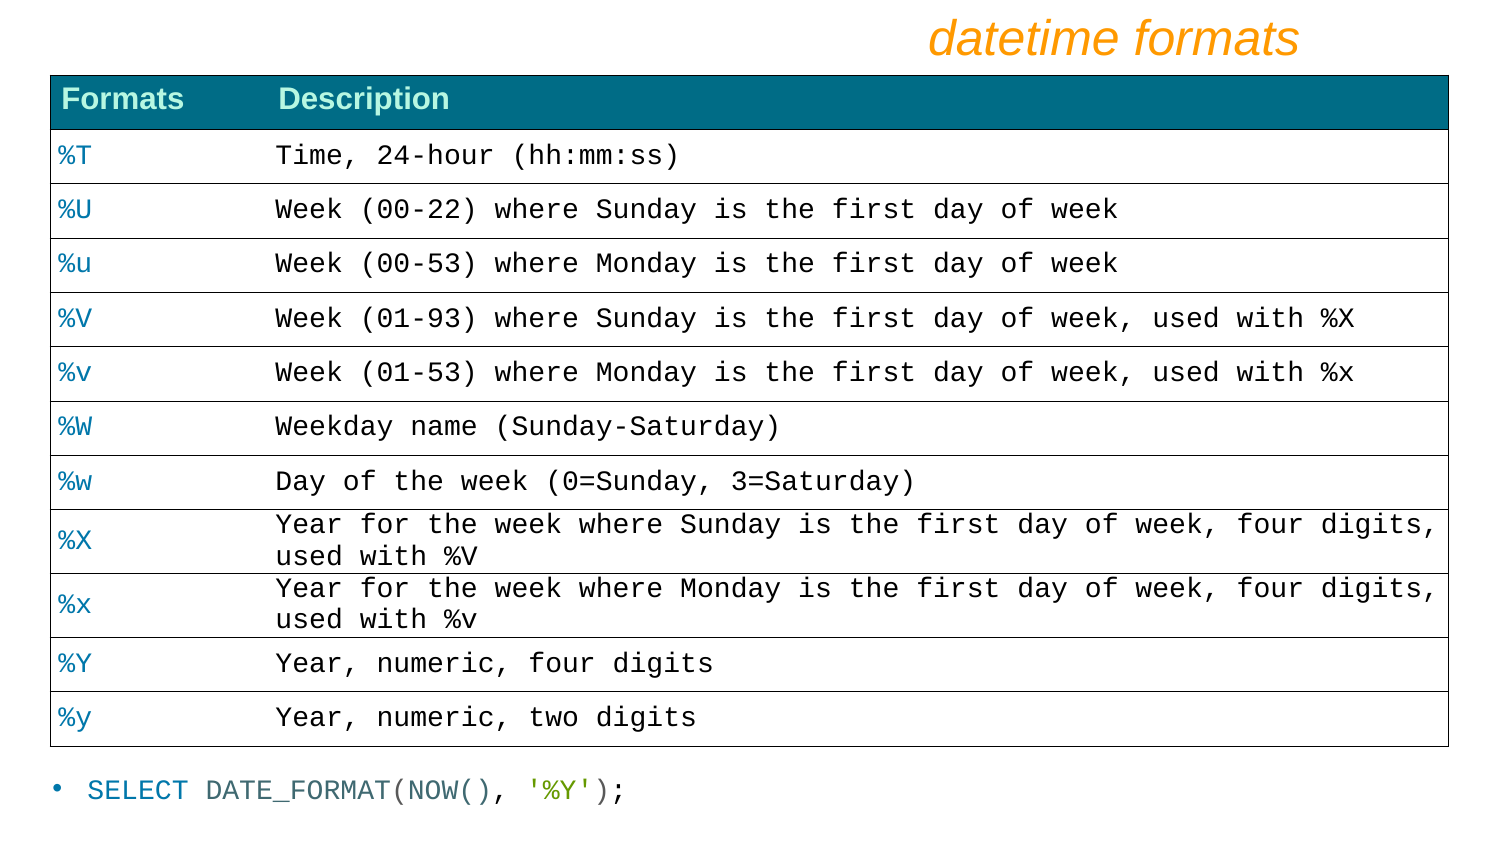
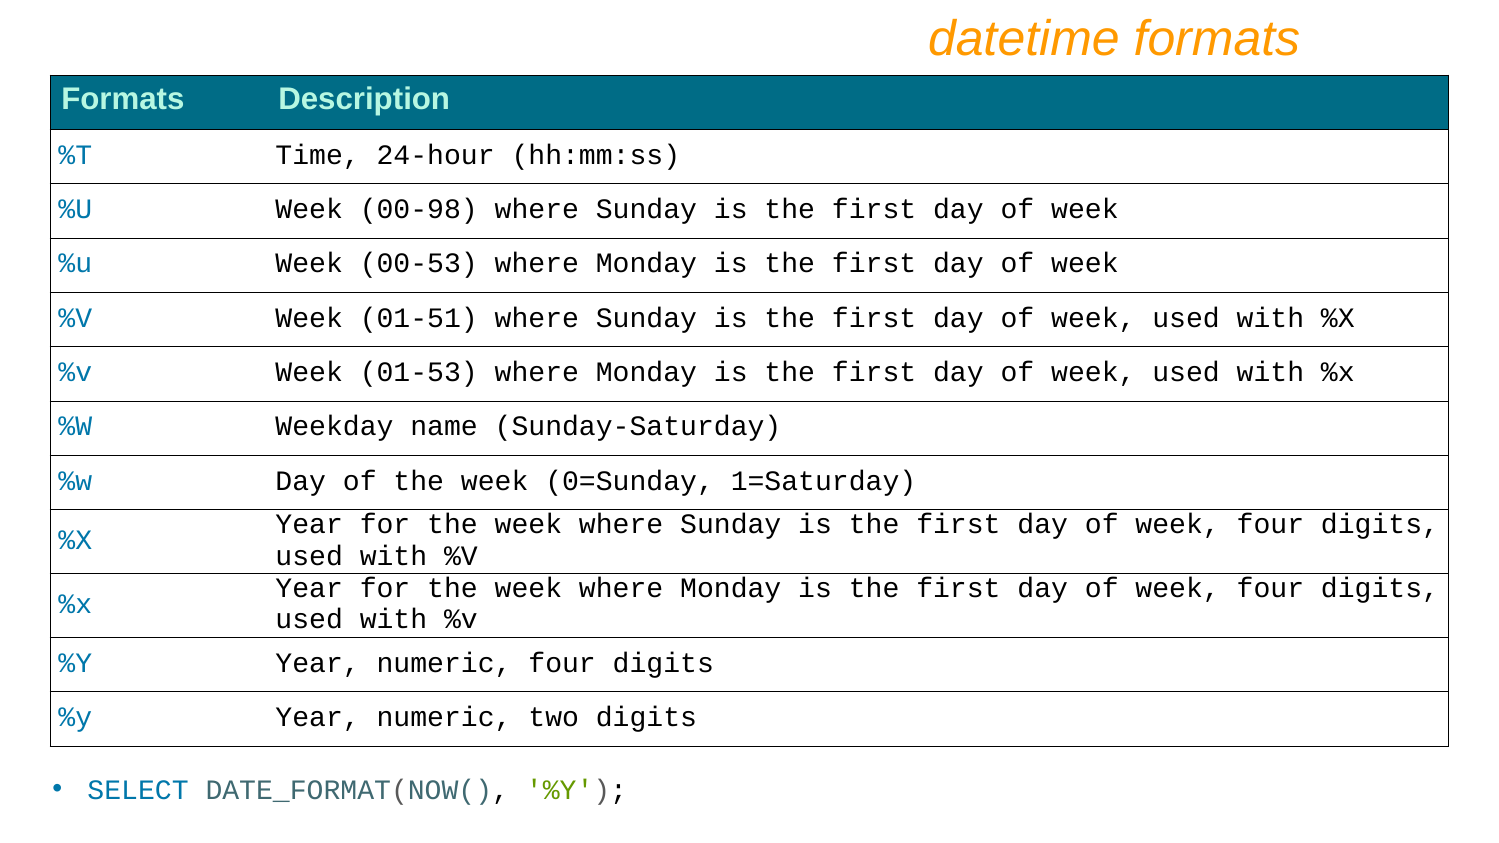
00-22: 00-22 -> 00-98 (419, 209)
01-93: 01-93 -> 01-51 (419, 318)
3=Saturday: 3=Saturday -> 1=Saturday (824, 481)
